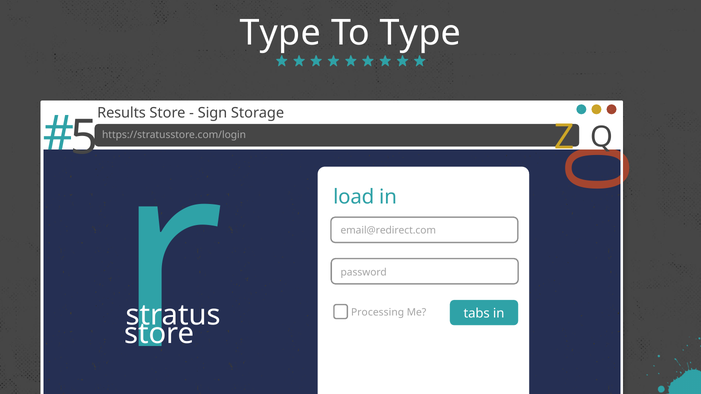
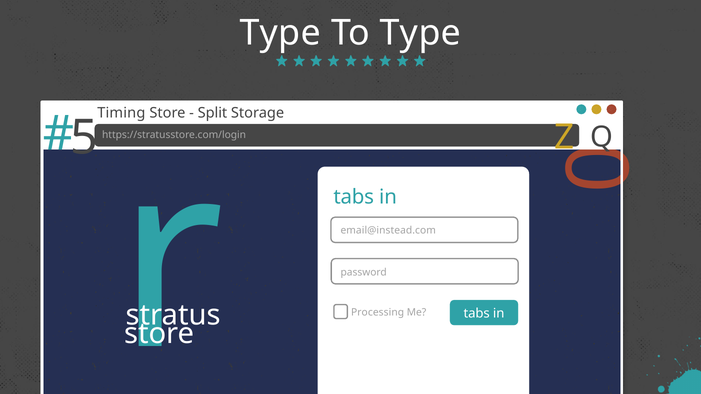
Results: Results -> Timing (121, 113)
Sign: Sign -> Split (212, 113)
load: load -> tabs (354, 197)
email@redirect.com: email@redirect.com -> email@instead.com (388, 230)
